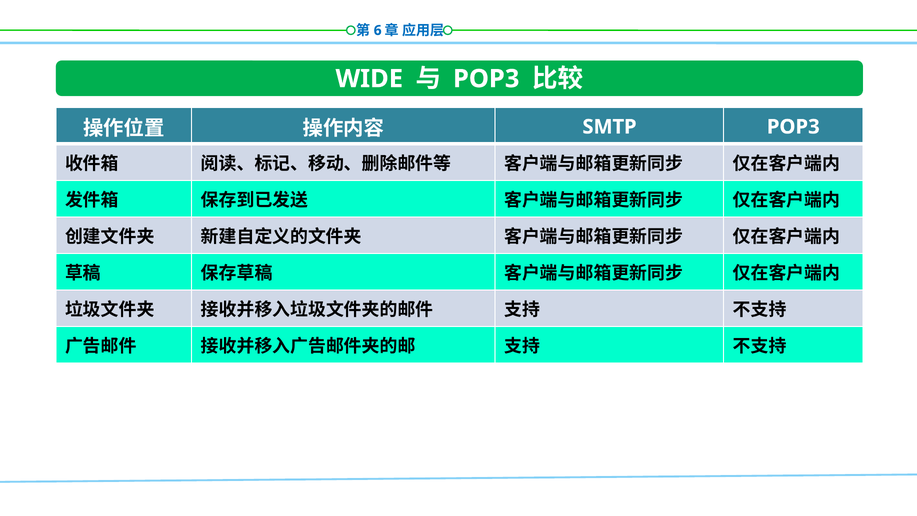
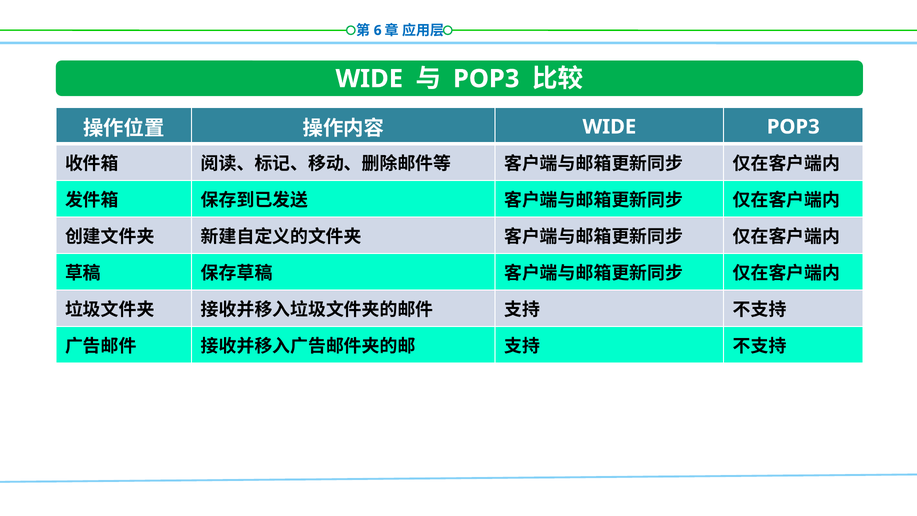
SMTP: SMTP -> WIDE (609, 127)
